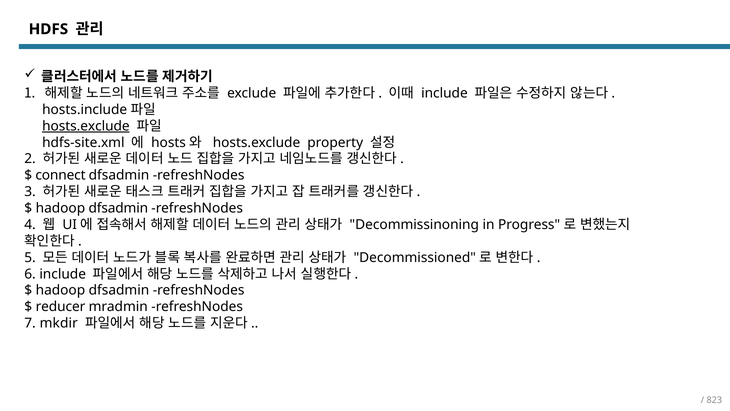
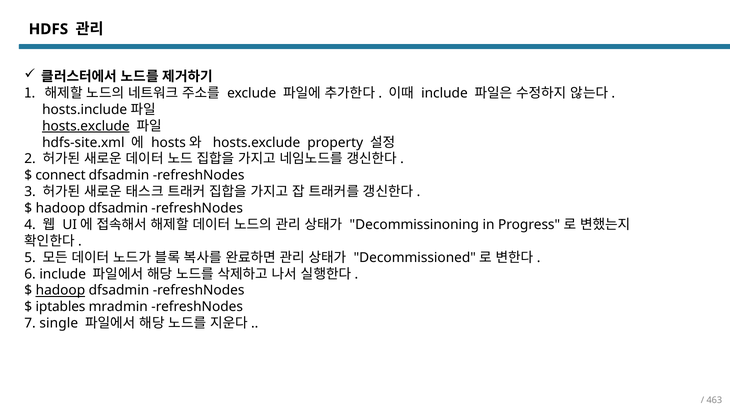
hadoop underline: none -> present (60, 290)
reducer: reducer -> iptables (60, 307)
mkdir: mkdir -> single (59, 323)
823: 823 -> 463 (714, 400)
